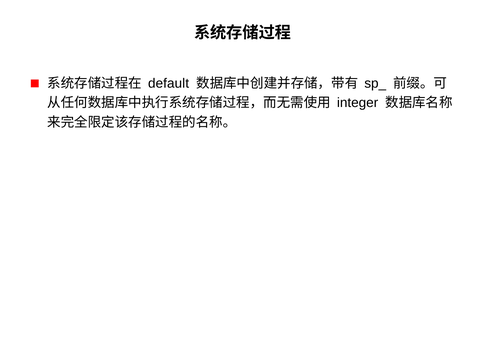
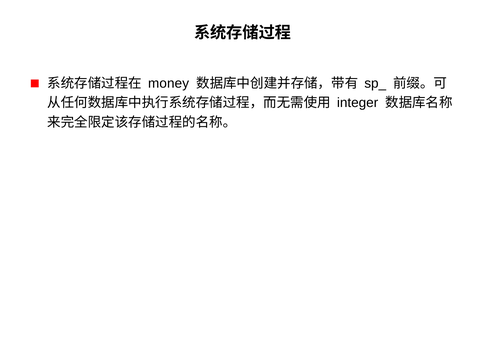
default: default -> money (169, 83)
